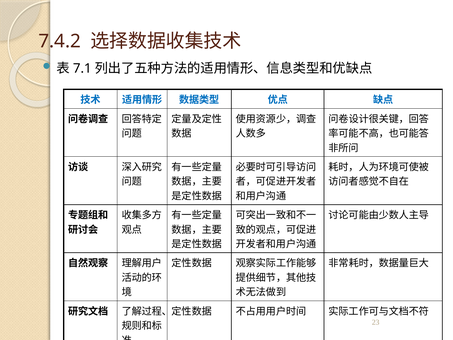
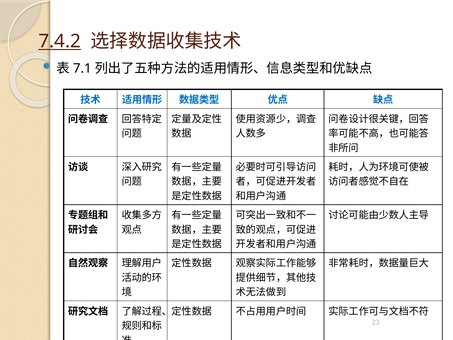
7.4.2 underline: none -> present (60, 41)
